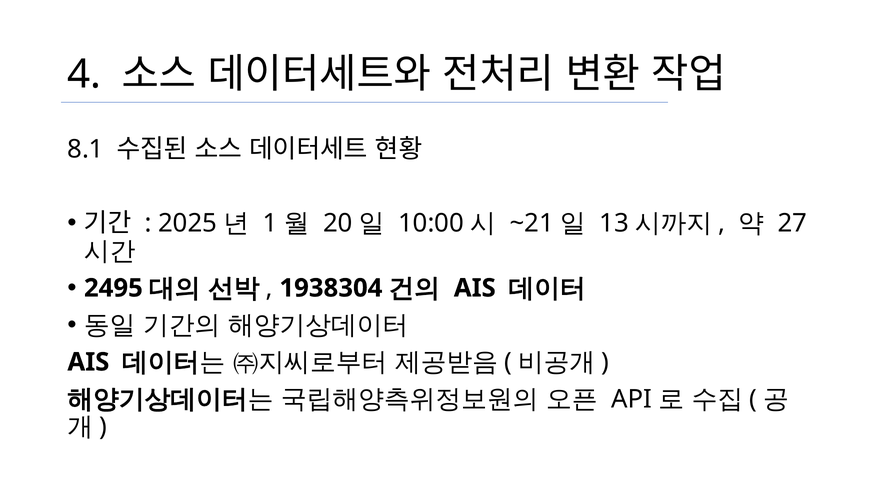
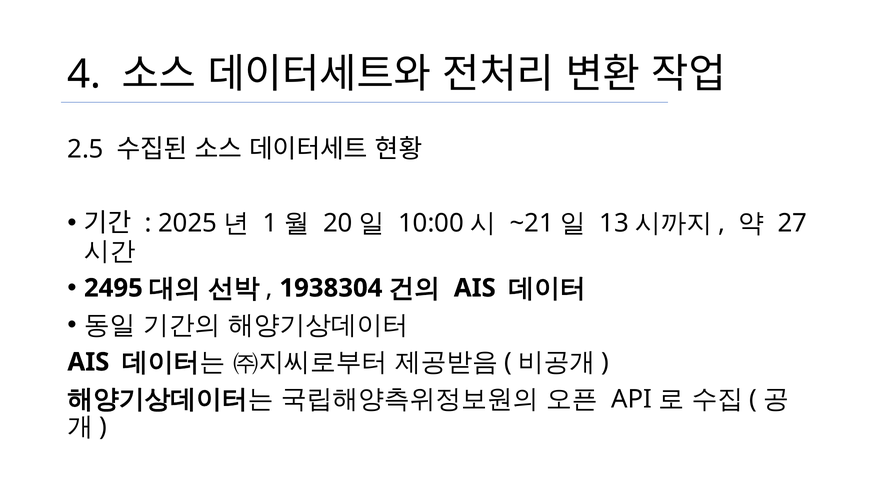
8.1: 8.1 -> 2.5 (86, 149)
